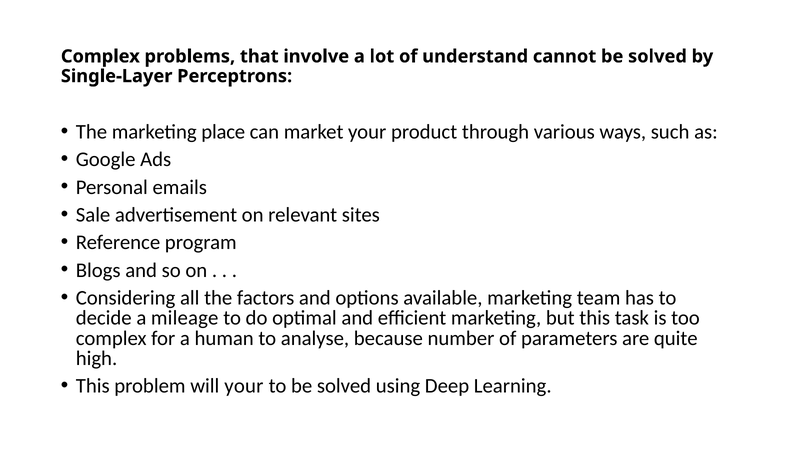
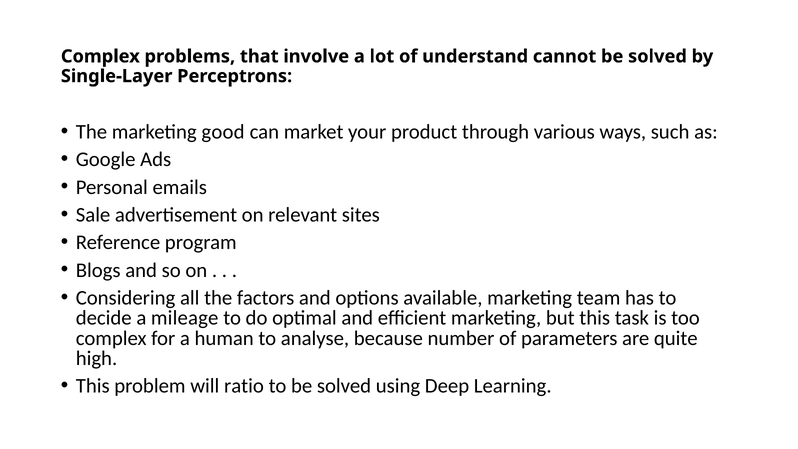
place: place -> good (223, 132)
will your: your -> ratio (244, 386)
